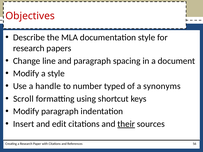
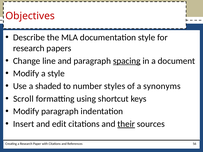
spacing underline: none -> present (127, 61)
handle: handle -> shaded (48, 86)
typed: typed -> styles (115, 86)
